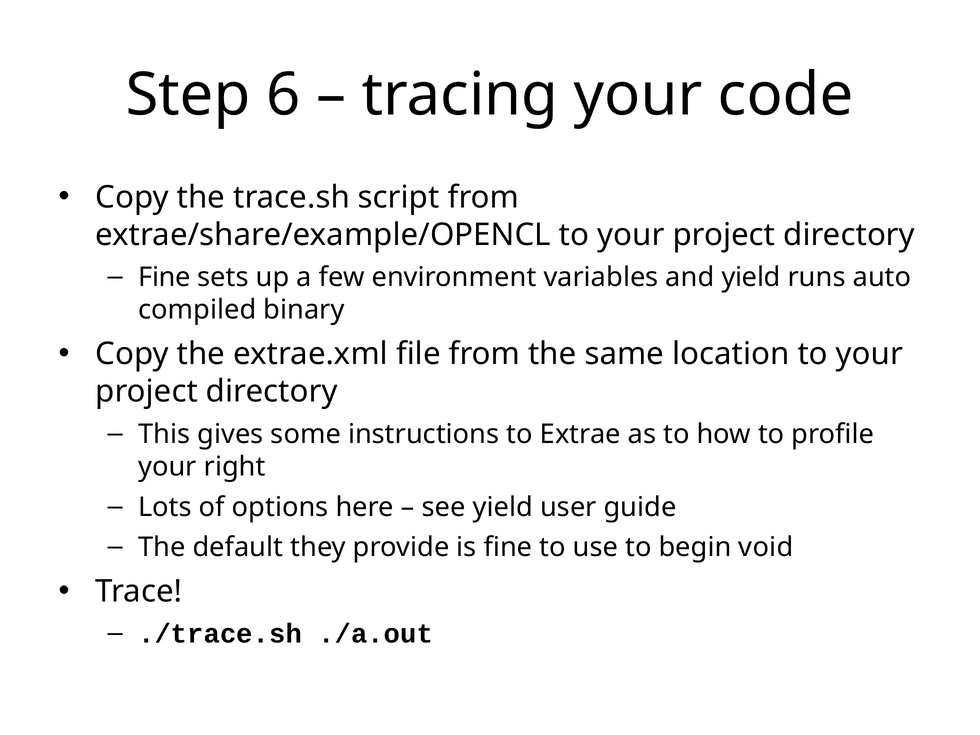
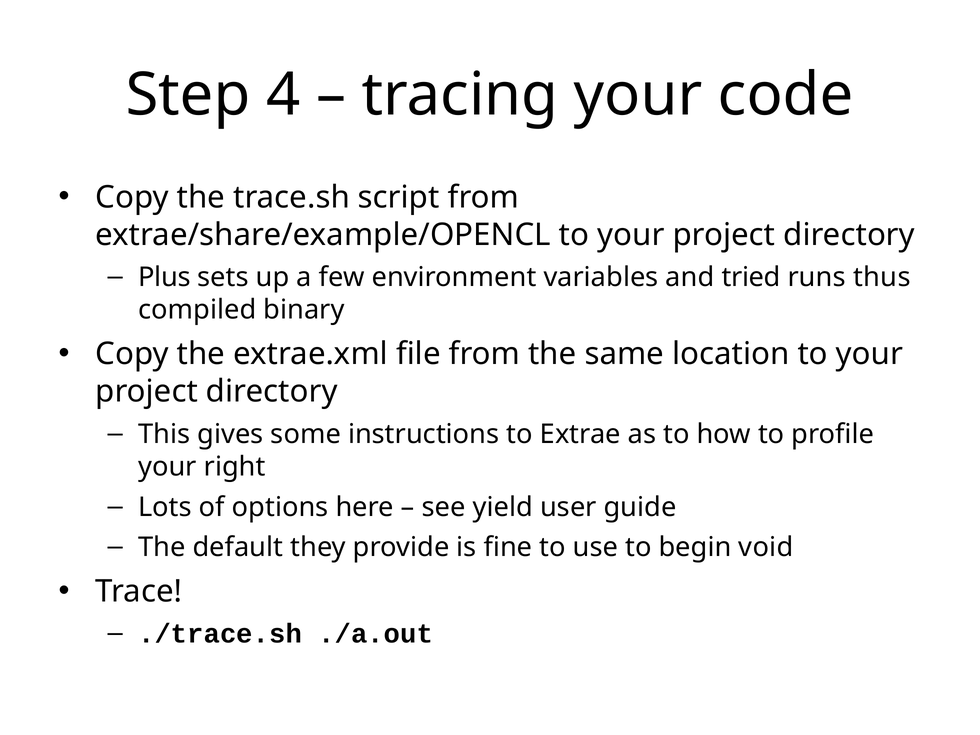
6: 6 -> 4 (283, 95)
Fine: Fine -> Plus (164, 277)
and yield: yield -> tried (751, 277)
auto: auto -> thus (882, 277)
